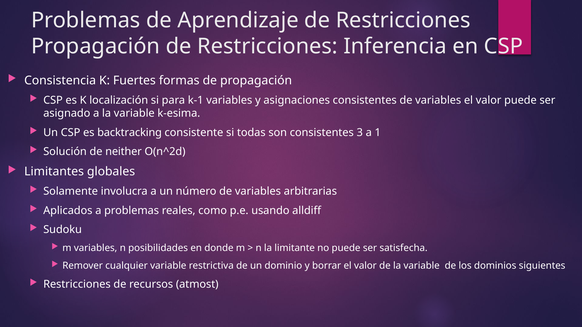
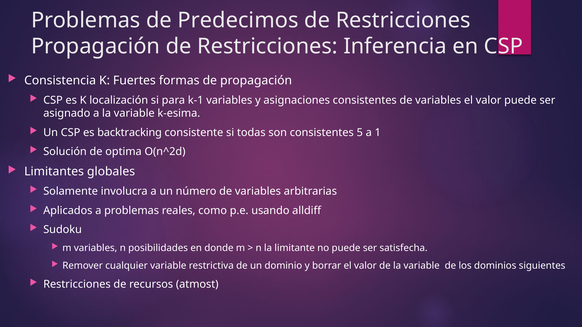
Aprendizaje: Aprendizaje -> Predecimos (238, 20)
3: 3 -> 5 (360, 133)
neither: neither -> optima (123, 152)
